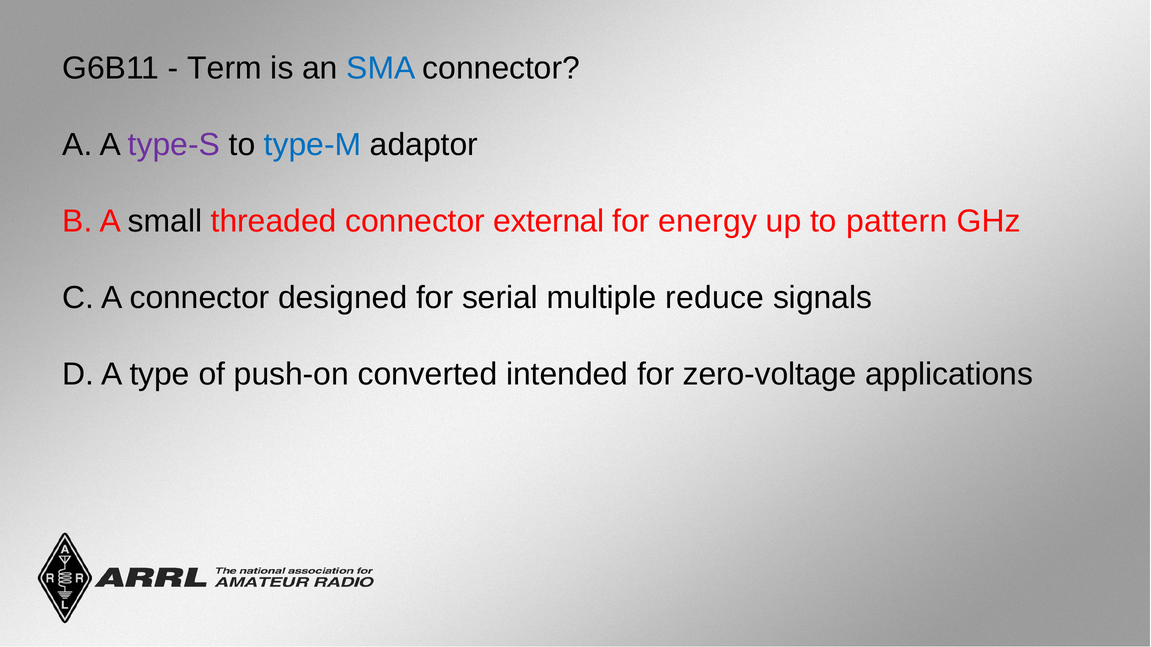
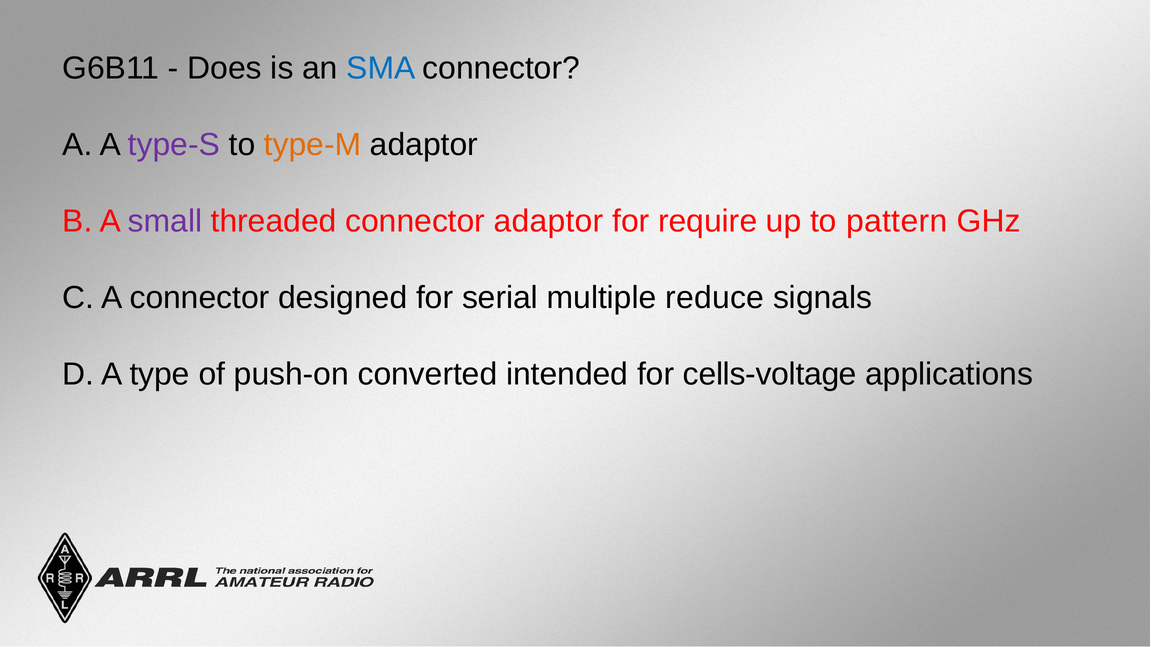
Term: Term -> Does (225, 68)
type-M colour: blue -> orange (313, 145)
small colour: black -> purple (165, 221)
connector external: external -> adaptor (549, 221)
energy: energy -> require (708, 221)
zero-voltage: zero-voltage -> cells-voltage (770, 374)
